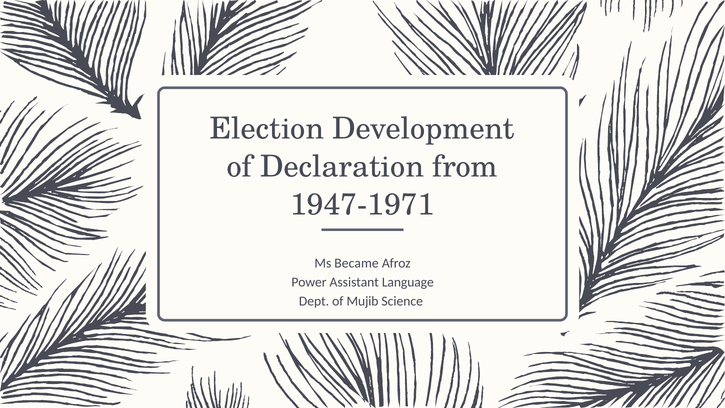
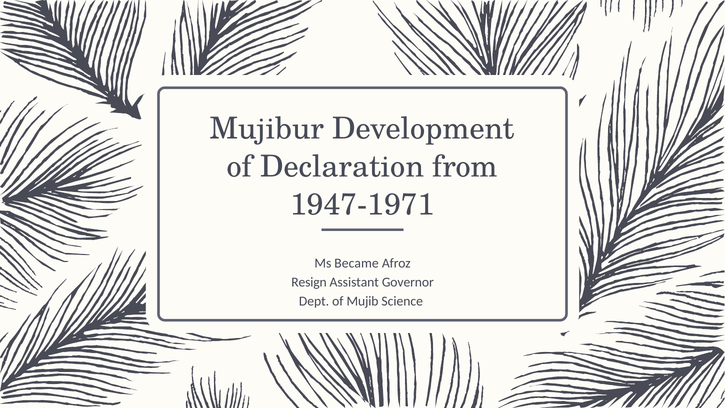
Election: Election -> Mujibur (267, 129)
Power: Power -> Resign (309, 282)
Language: Language -> Governor (408, 282)
